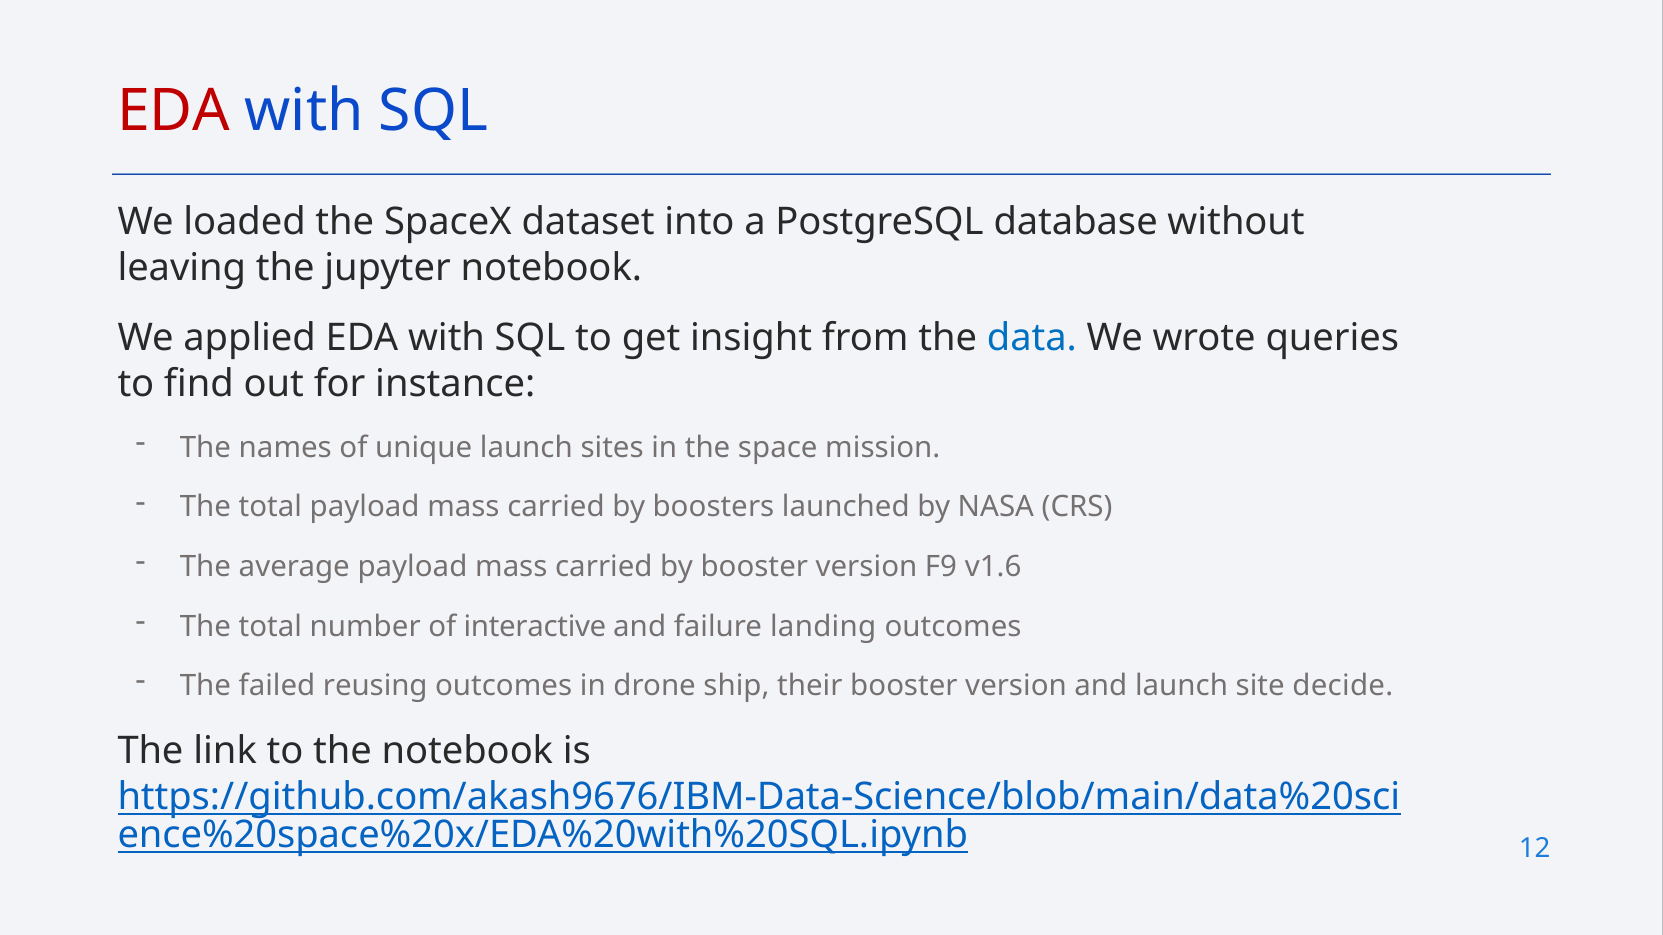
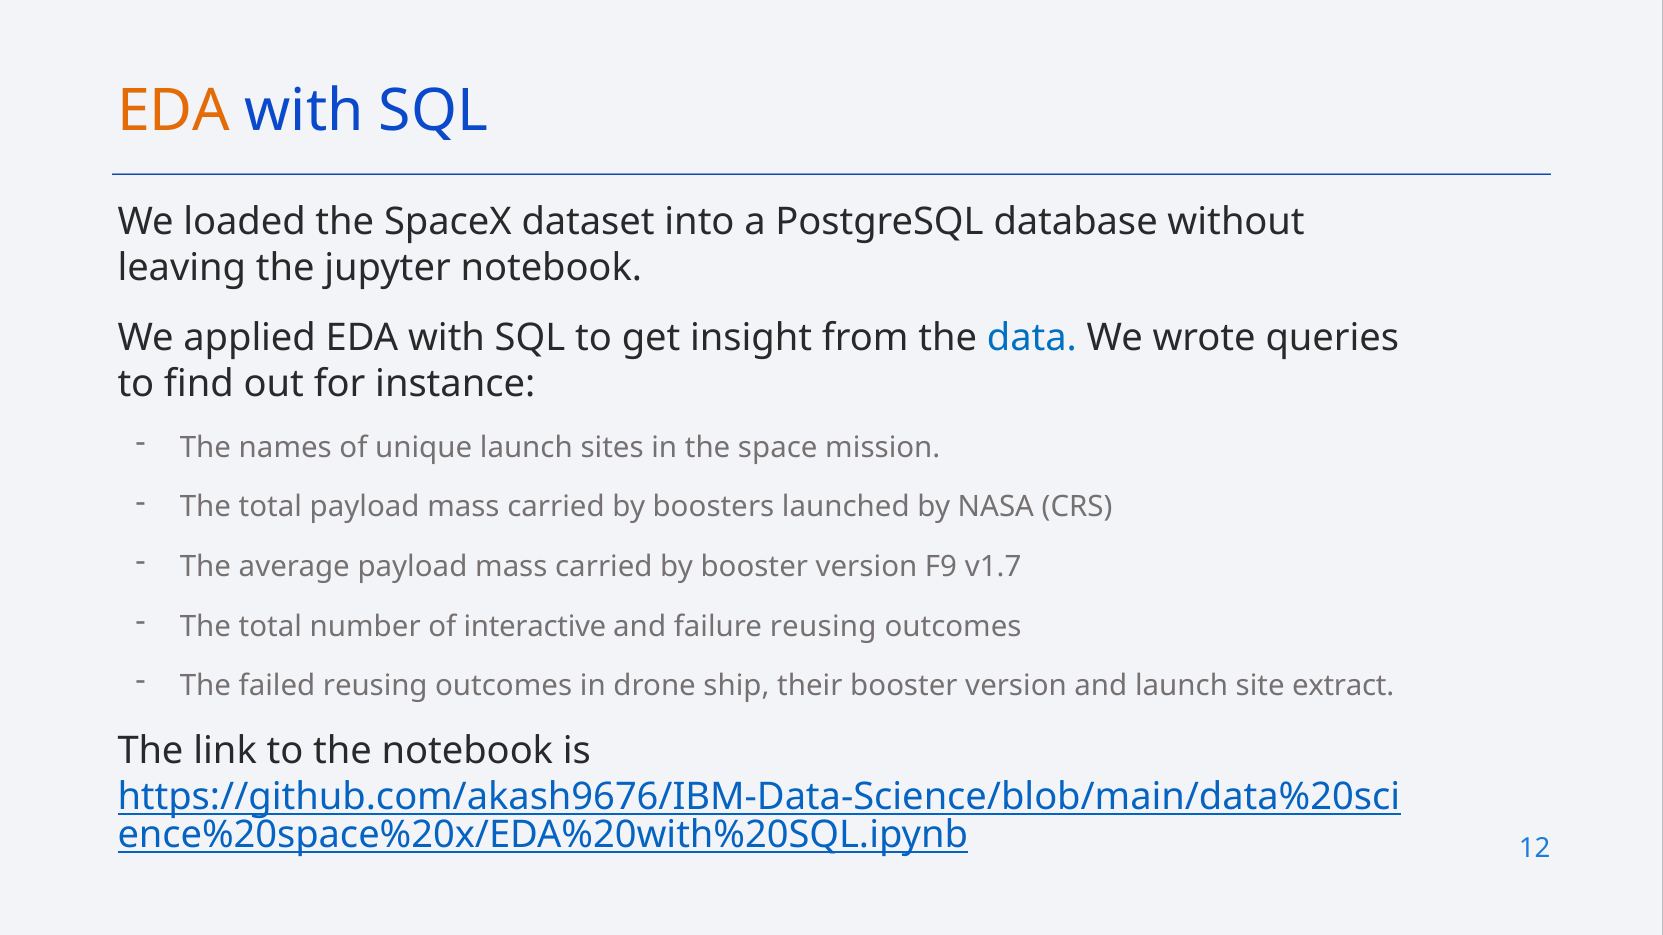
EDA colour: red -> orange (174, 111)
v1.6: v1.6 -> v1.7 (993, 567)
failure landing: landing -> reusing (823, 627)
decide: decide -> extract (1343, 686)
